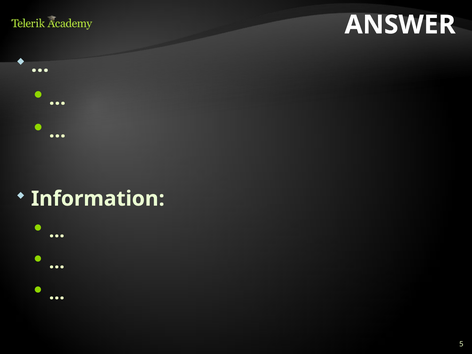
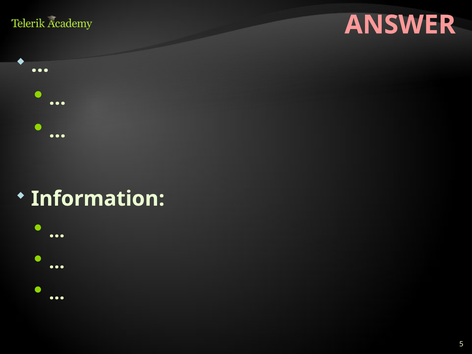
ANSWER colour: white -> pink (400, 25)
